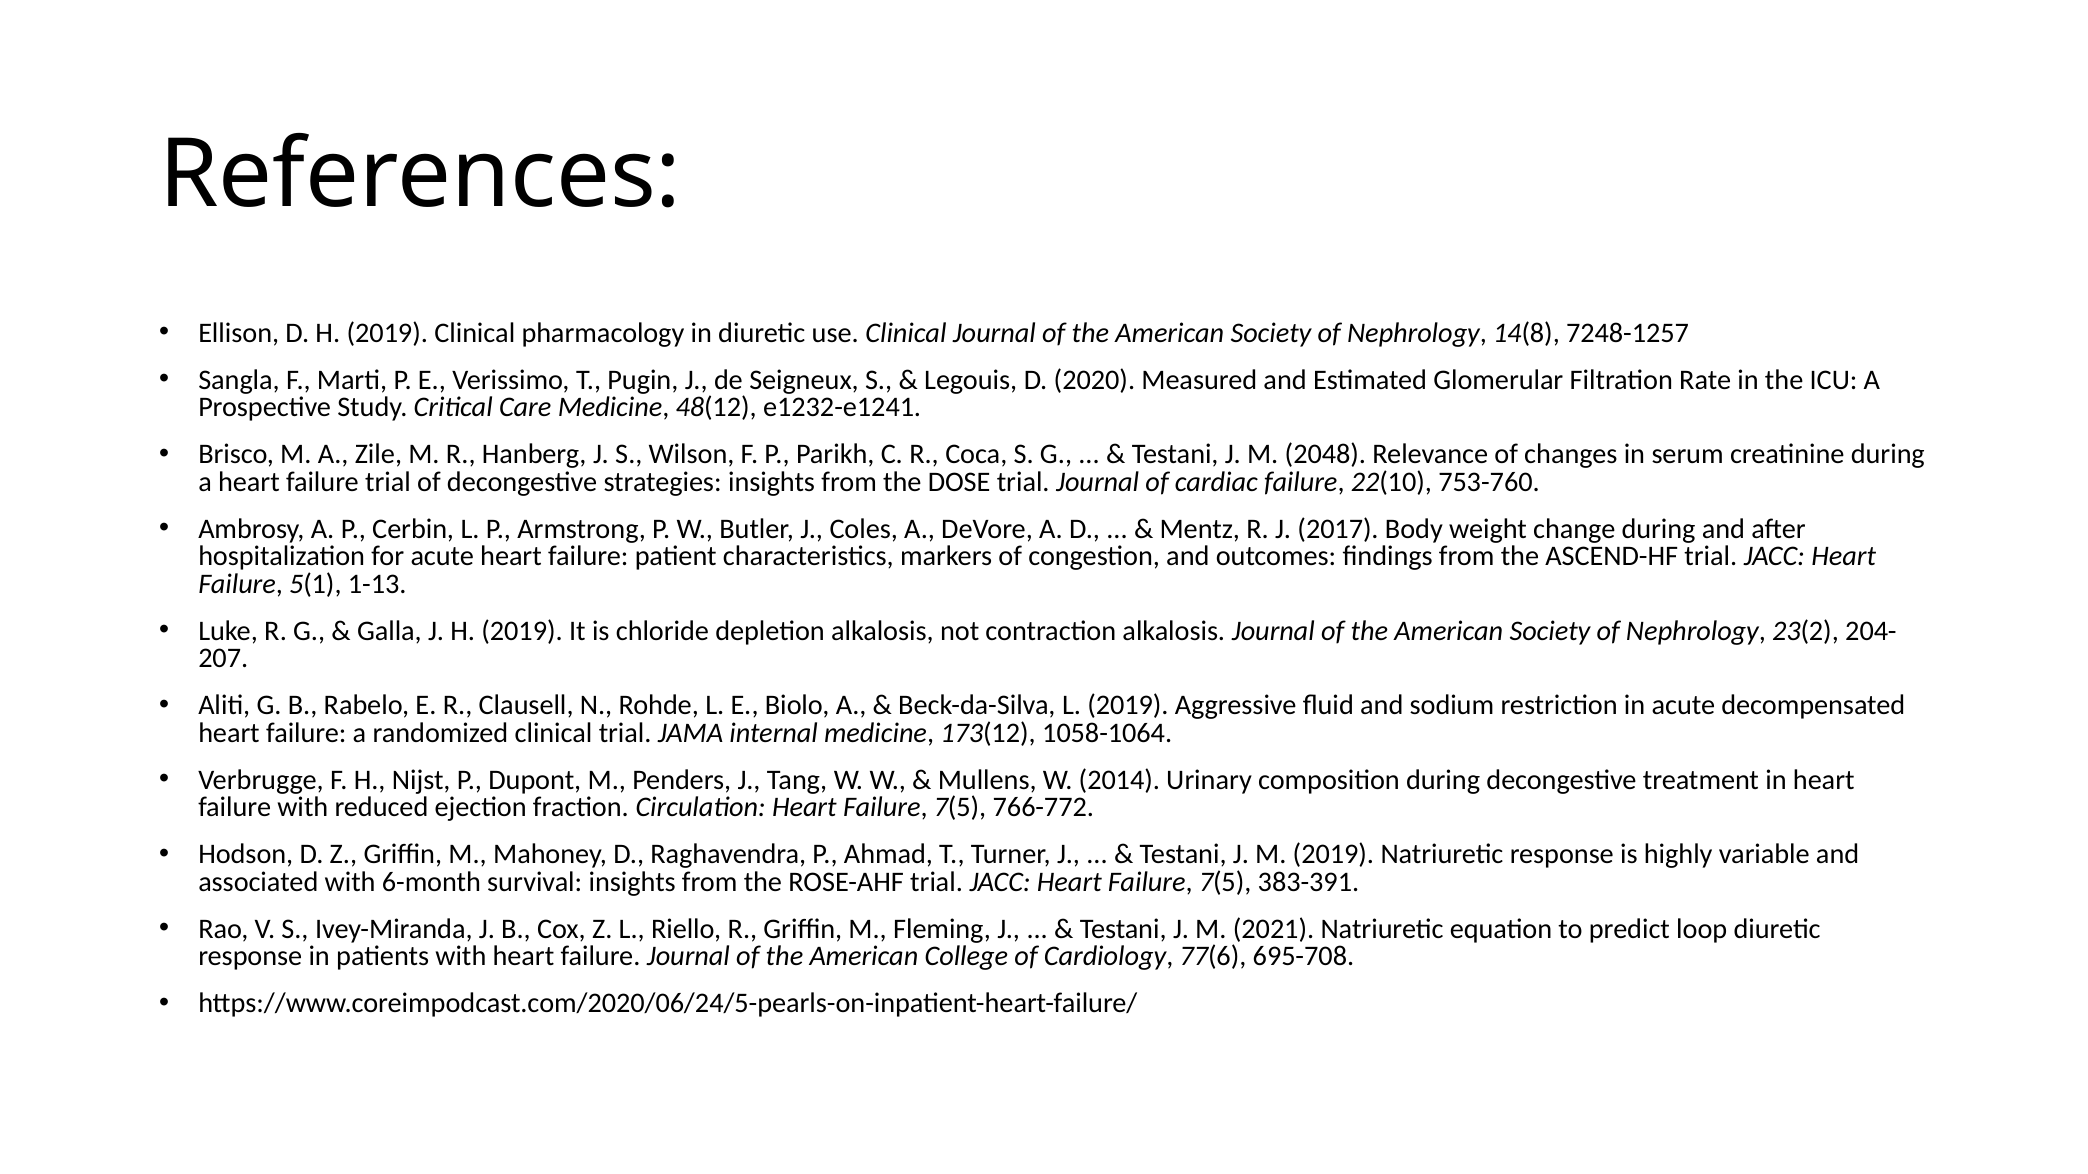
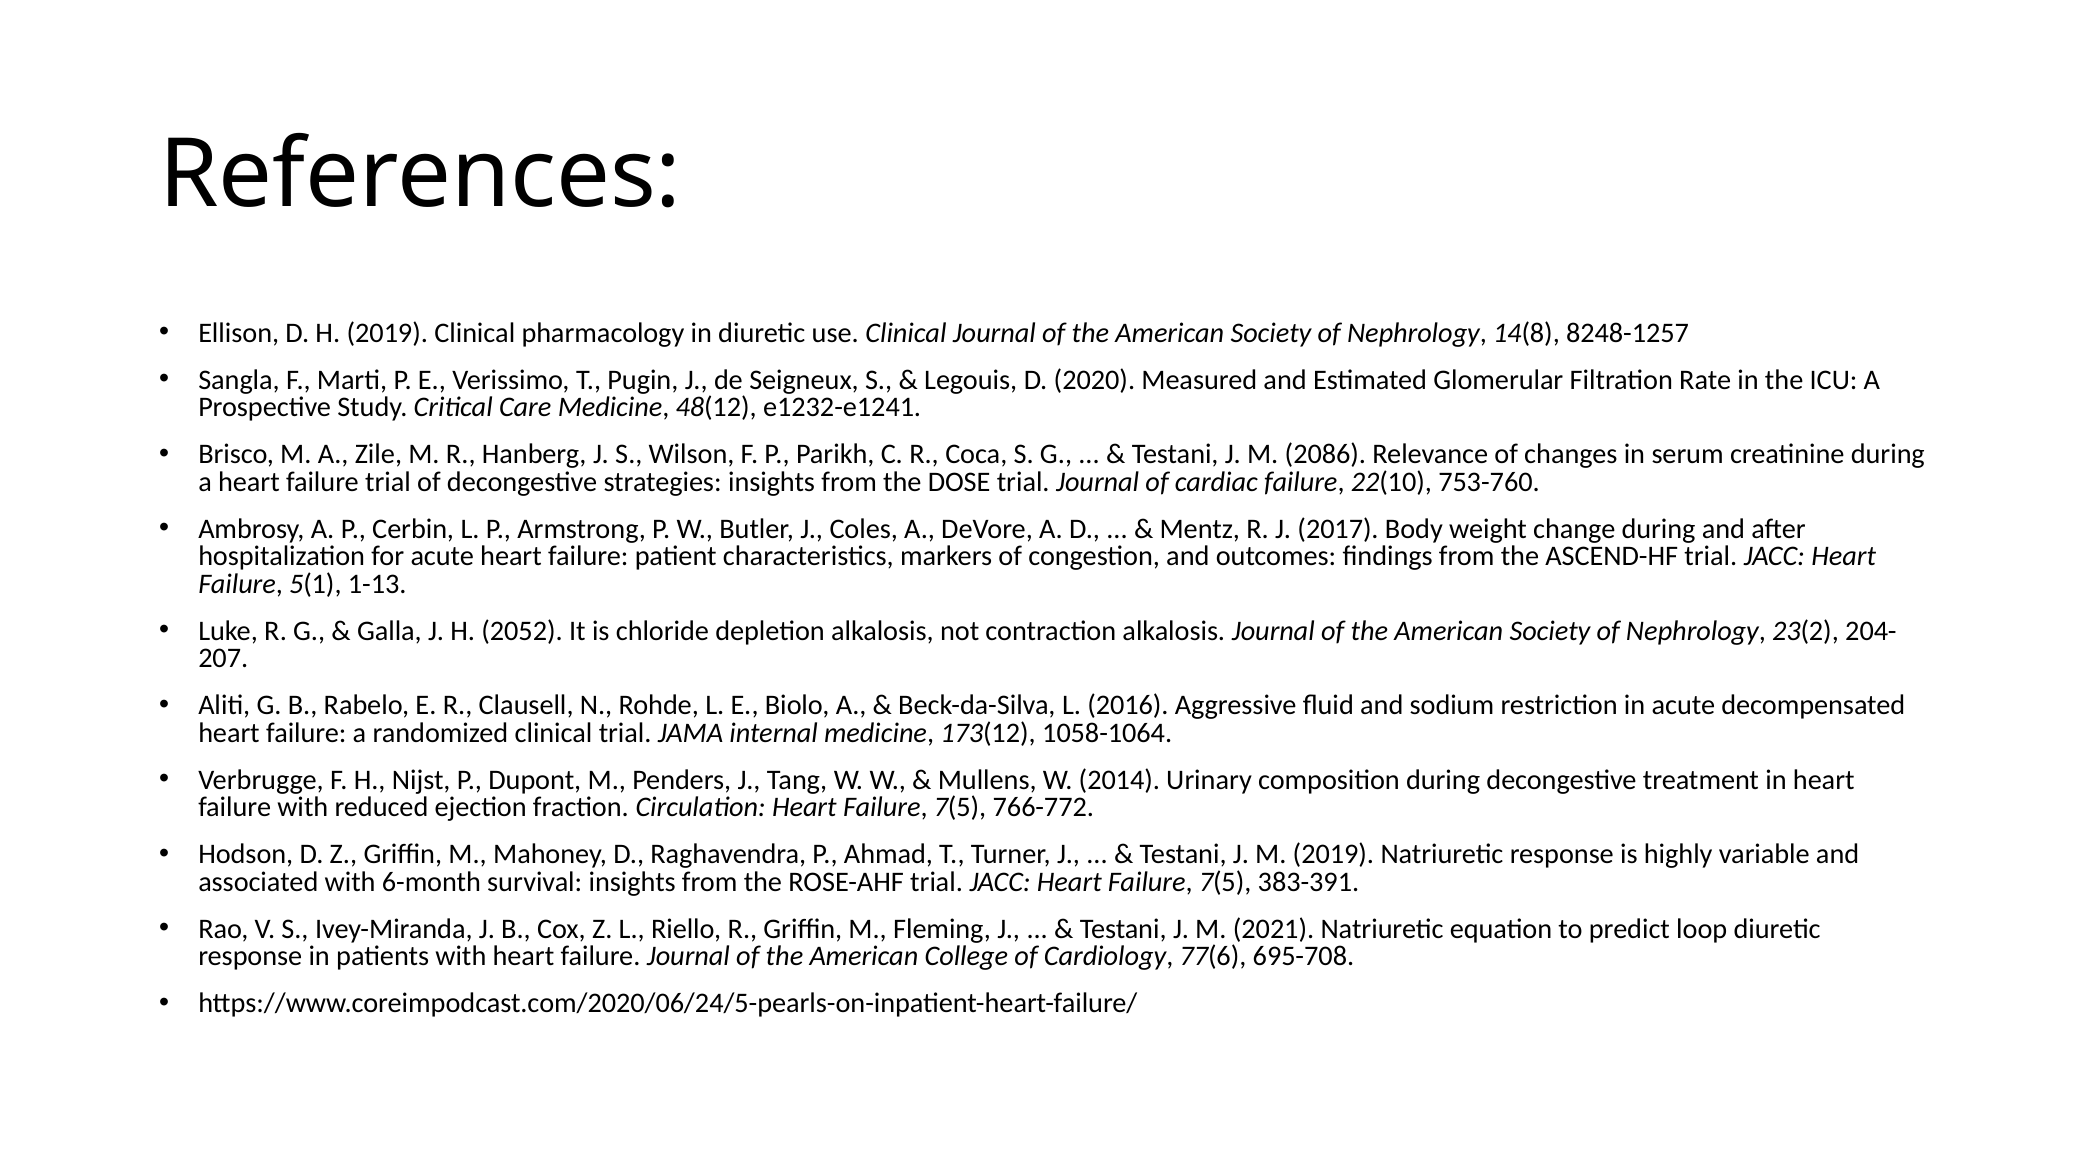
7248-1257: 7248-1257 -> 8248-1257 (1628, 333)
2048: 2048 -> 2086 (1325, 455)
J H 2019: 2019 -> 2052 (522, 631)
L 2019: 2019 -> 2016 (1128, 706)
